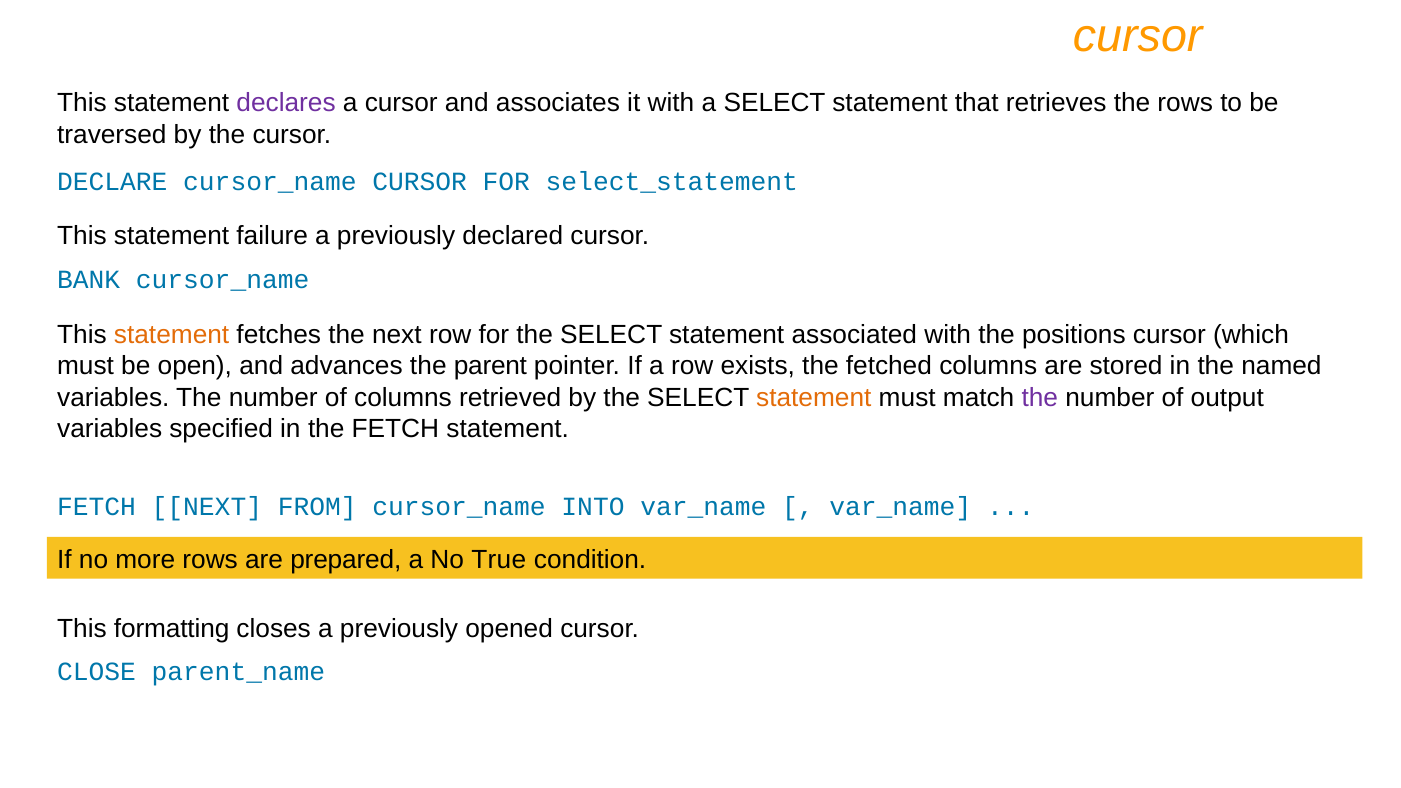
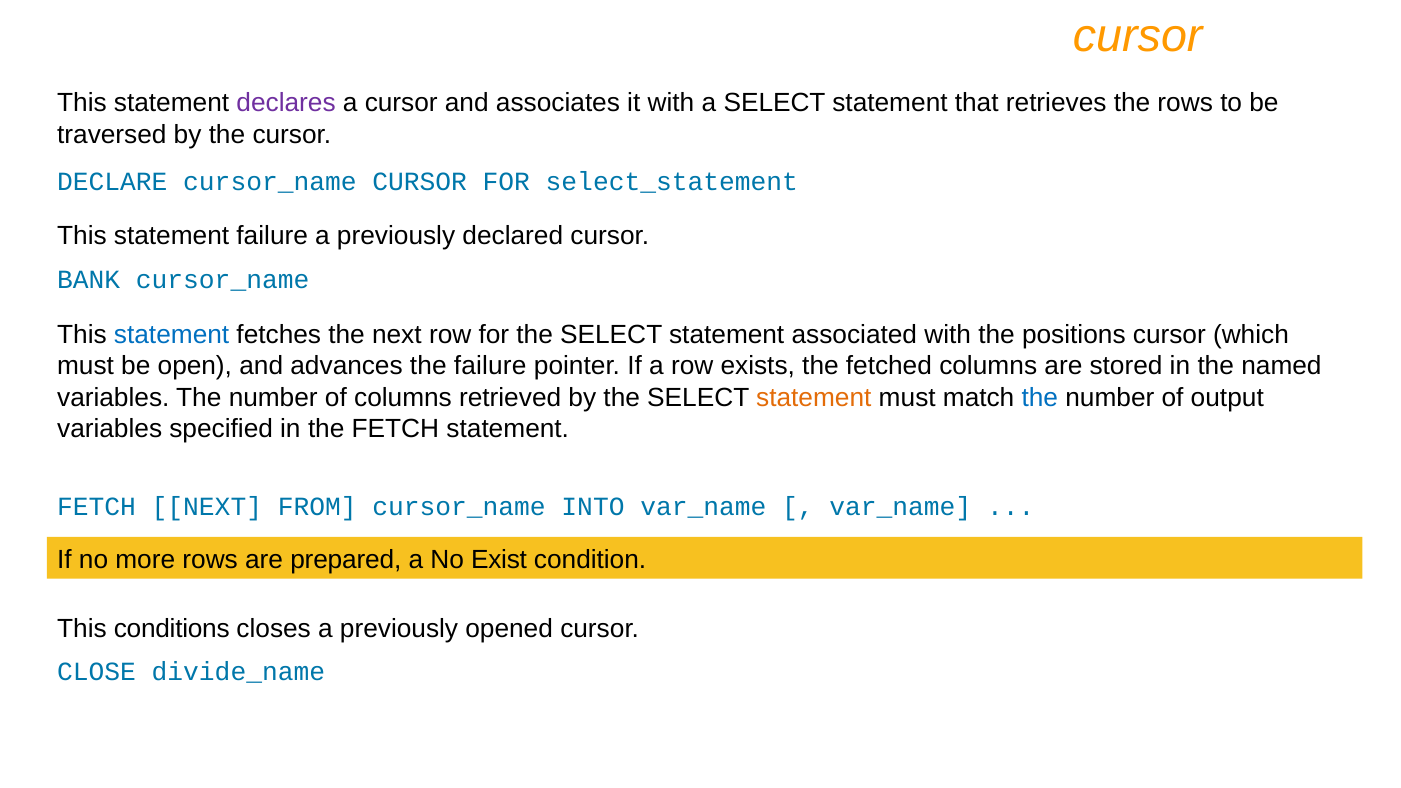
statement colour: orange -> blue (172, 335)
the parent: parent -> failure (490, 366)
the colour: purple -> blue (1040, 398)
True: True -> Exist (499, 560)
formatting: formatting -> conditions (172, 628)
parent_name: parent_name -> divide_name (238, 672)
